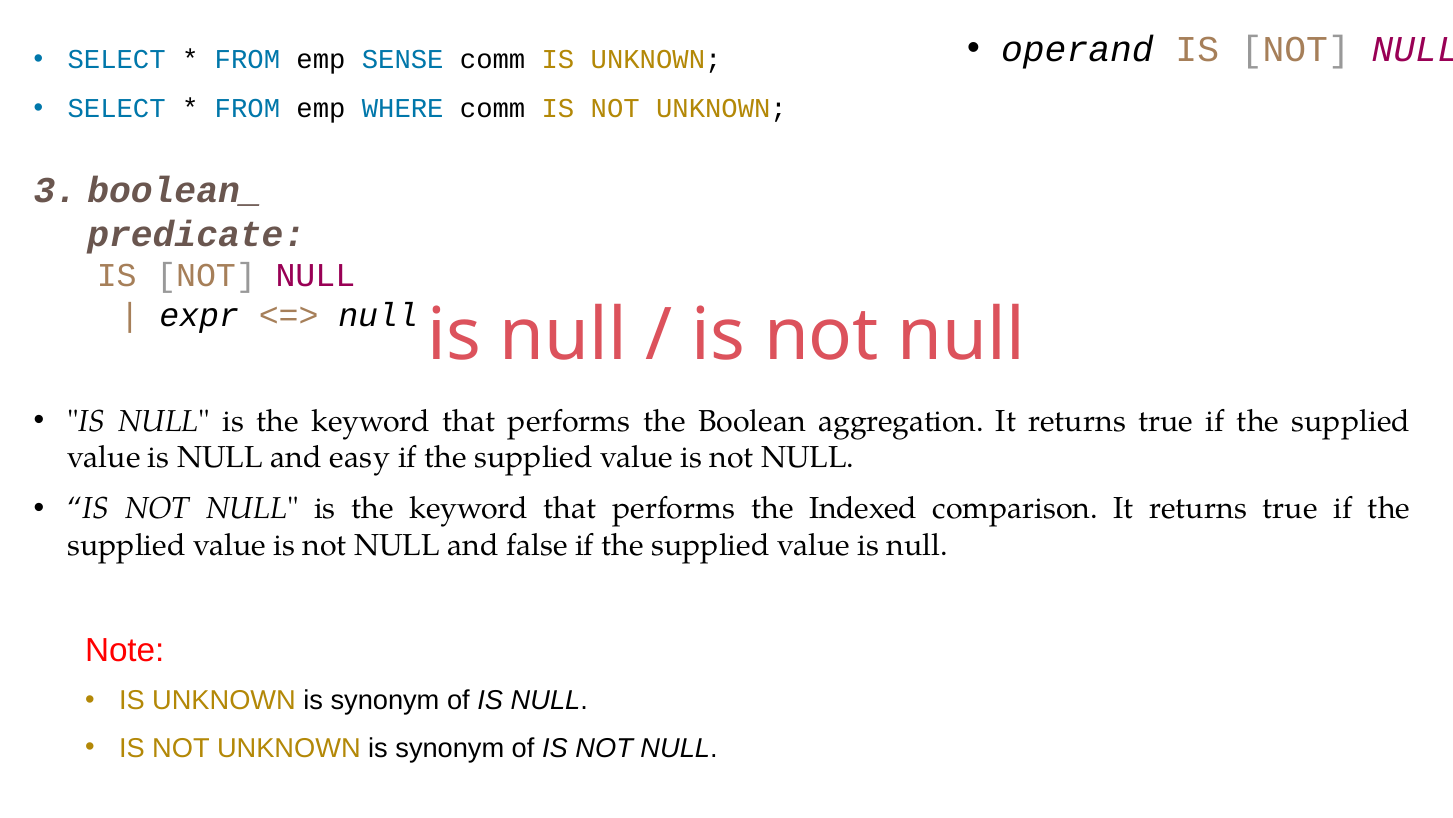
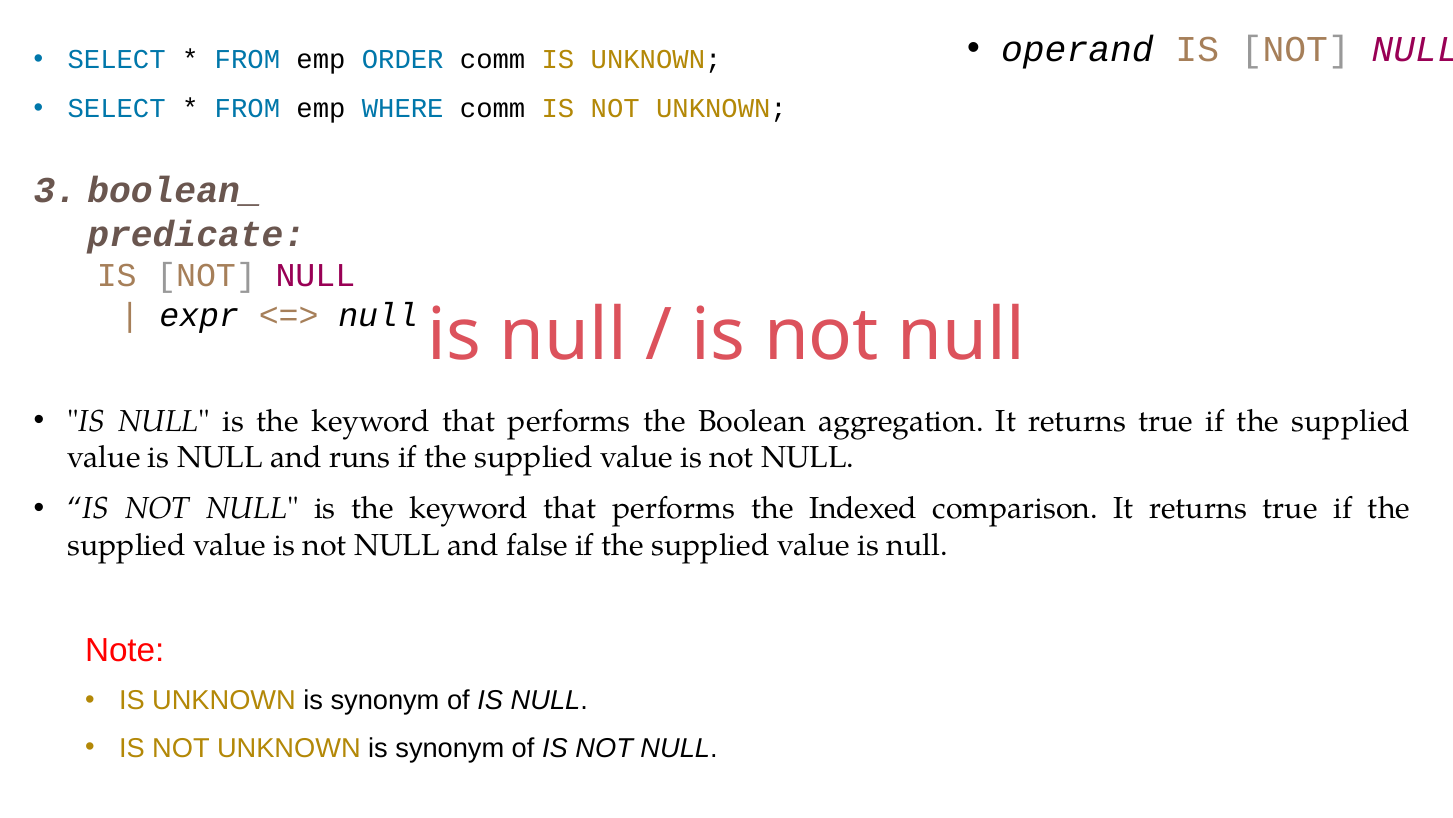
SENSE: SENSE -> ORDER (403, 60)
easy: easy -> runs (360, 458)
